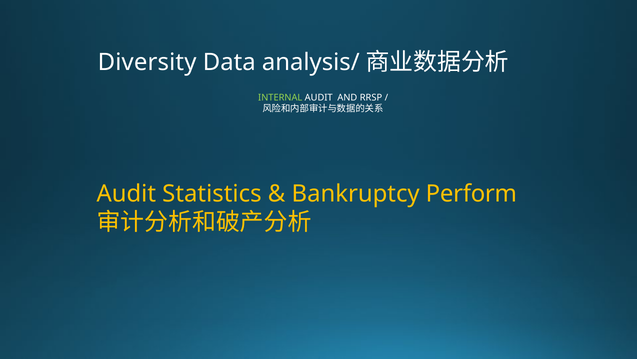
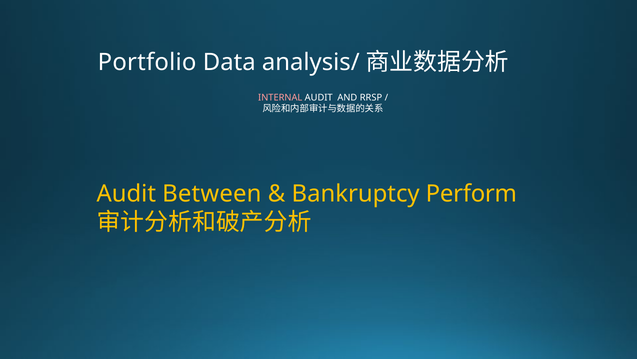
Diversity: Diversity -> Portfolio (147, 62)
INTERNAL colour: light green -> pink (280, 97)
Statistics: Statistics -> Between (212, 193)
